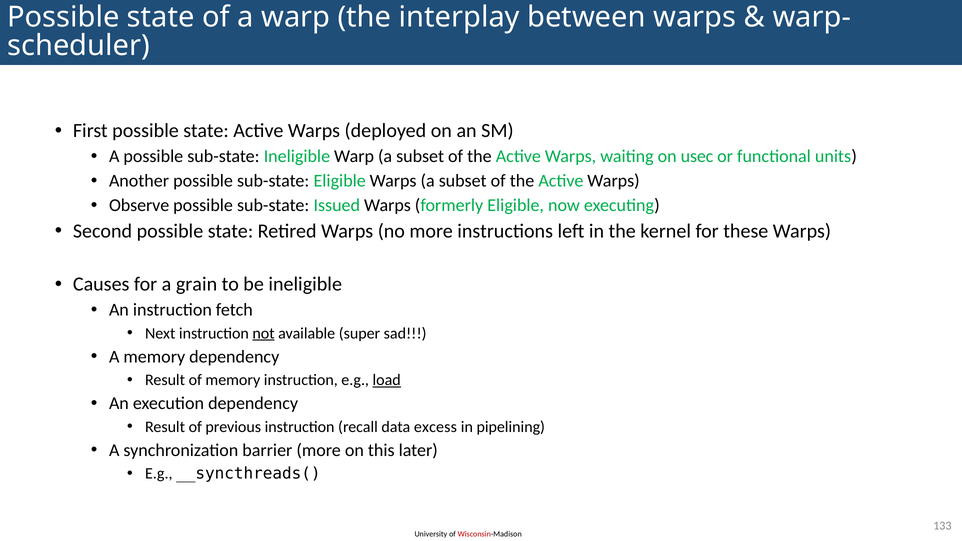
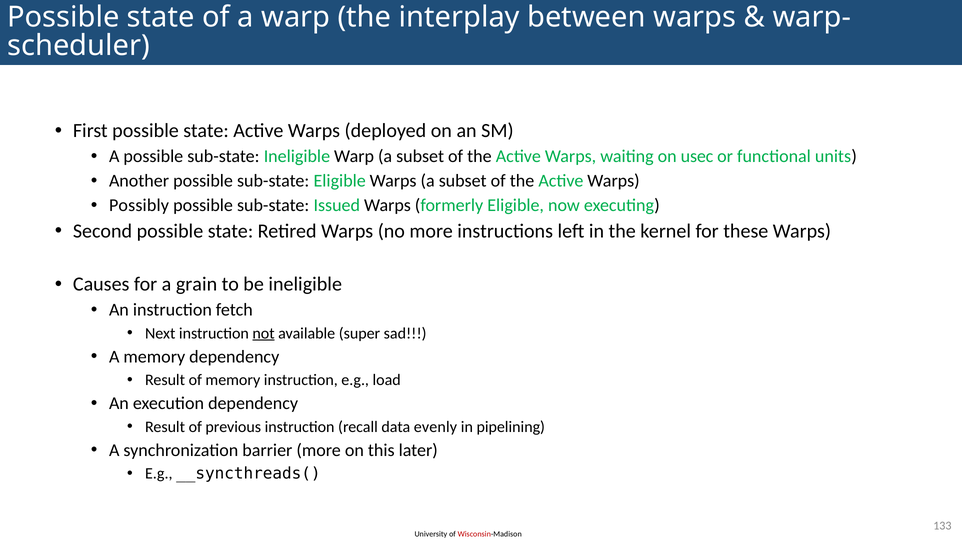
Observe: Observe -> Possibly (139, 205)
load underline: present -> none (387, 380)
excess: excess -> evenly (435, 427)
